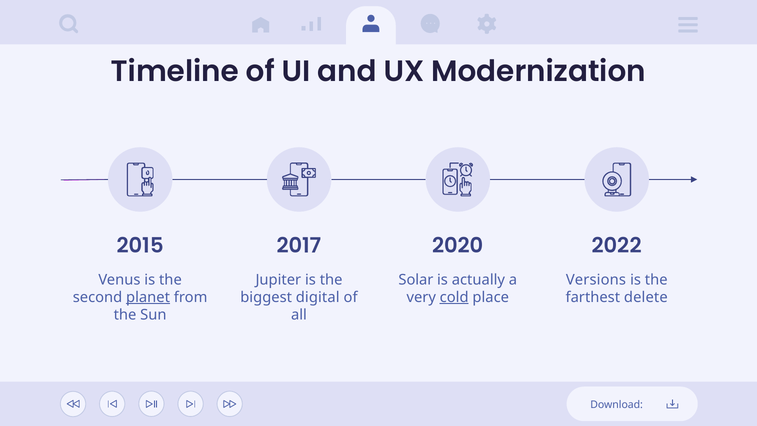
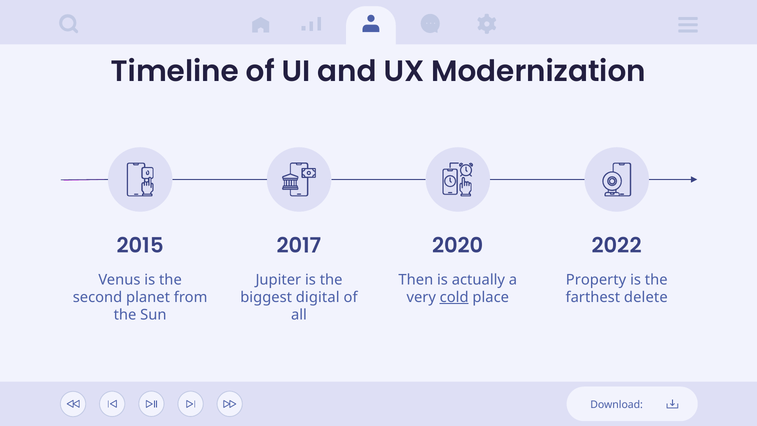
Solar: Solar -> Then (416, 280)
Versions: Versions -> Property (596, 280)
planet underline: present -> none (148, 297)
